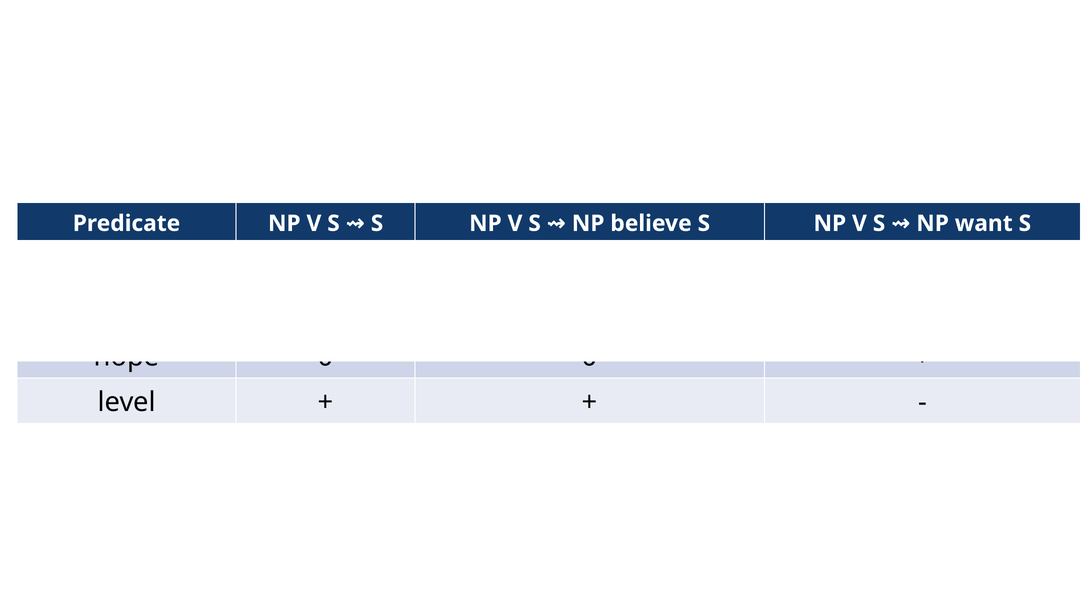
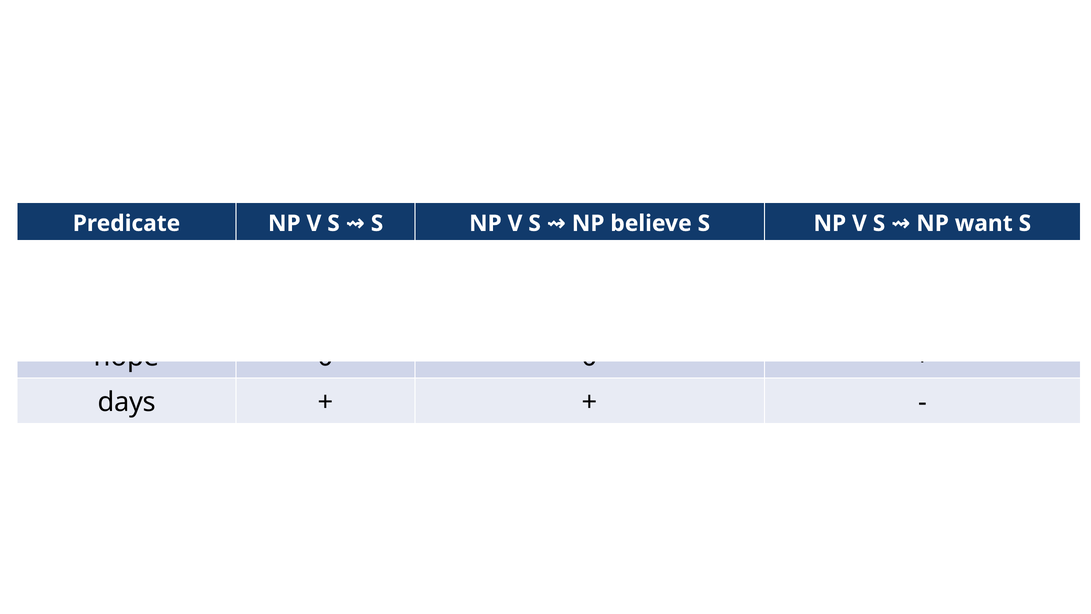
level: level -> days (127, 402)
